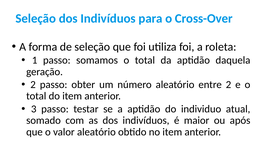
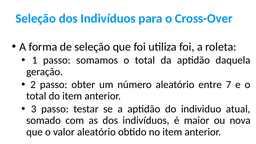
entre 2: 2 -> 7 (228, 85)
após: após -> nova (240, 120)
